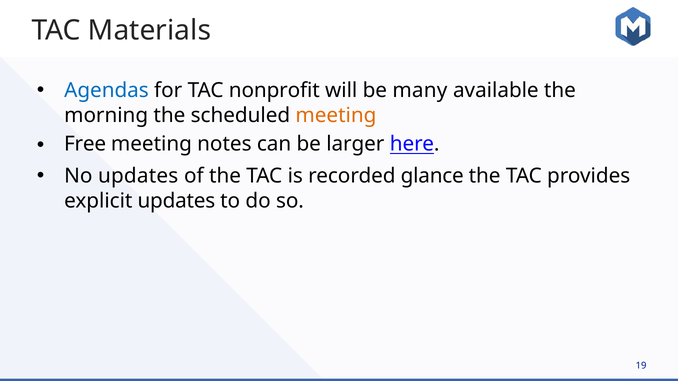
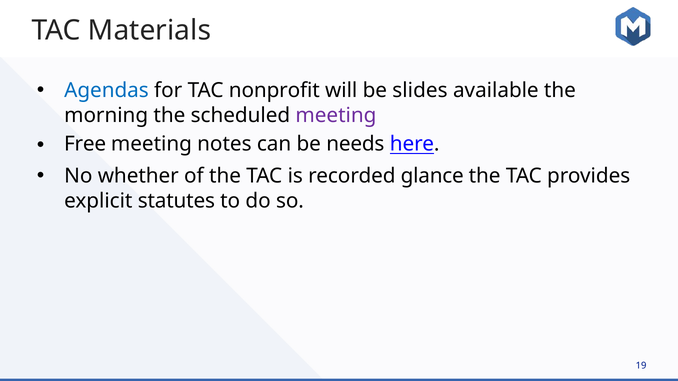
many: many -> slides (420, 91)
meeting colour: orange -> purple (336, 115)
larger: larger -> needs (355, 144)
No updates: updates -> whether (138, 176)
explicit updates: updates -> statutes (176, 201)
